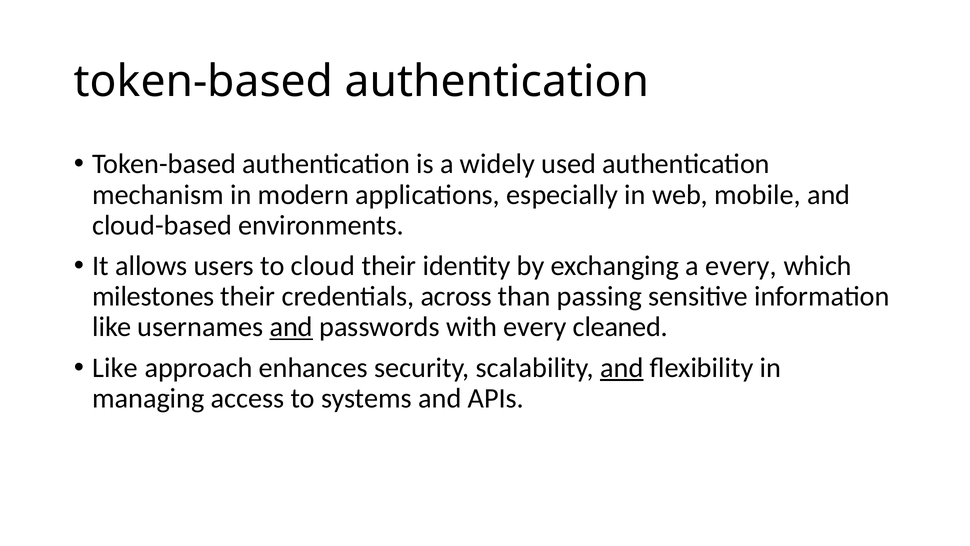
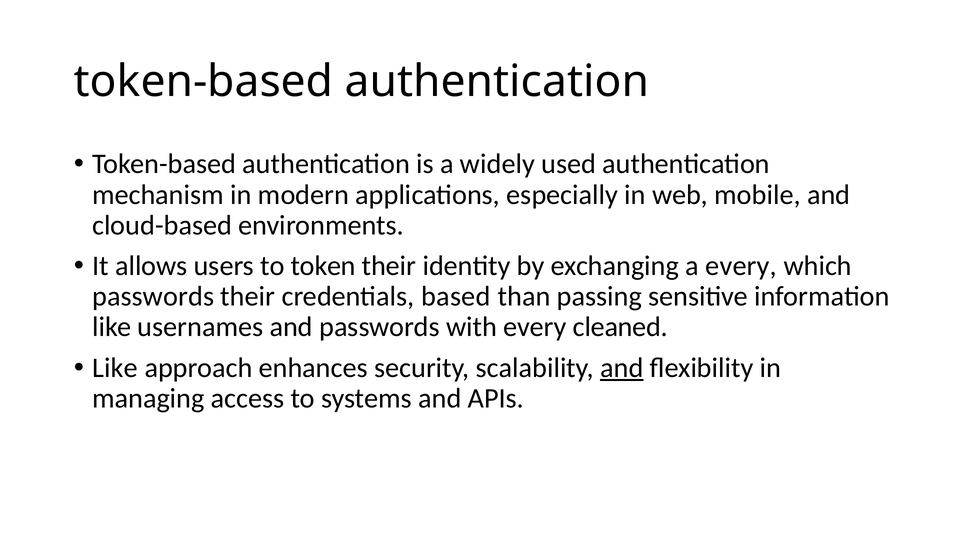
cloud: cloud -> token (323, 266)
milestones: milestones -> passwords (153, 296)
across: across -> based (456, 296)
and underline: present -> none (291, 327)
